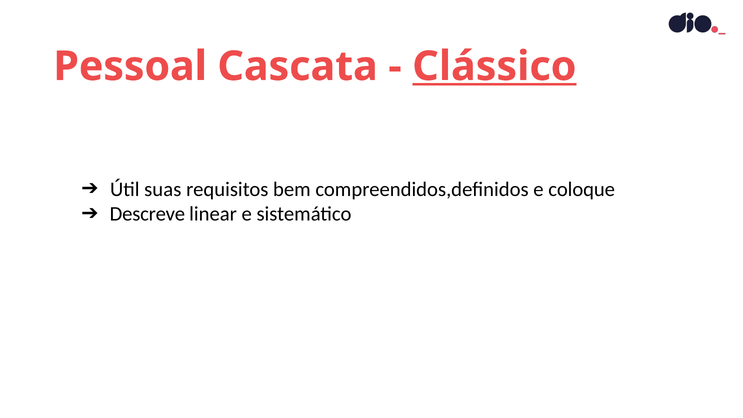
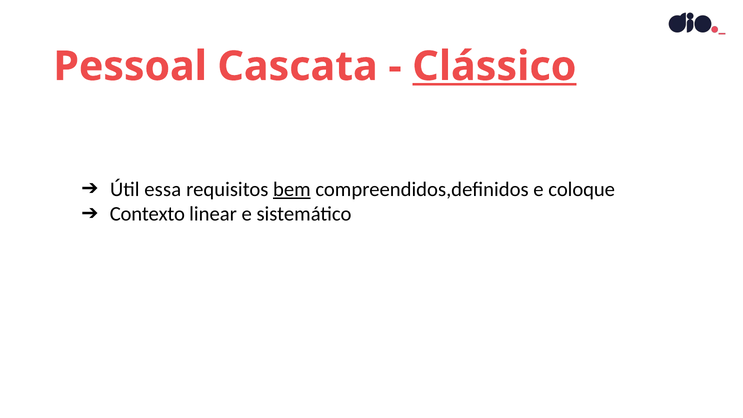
suas: suas -> essa (163, 189)
bem underline: none -> present (292, 189)
Descreve: Descreve -> Contexto (147, 214)
